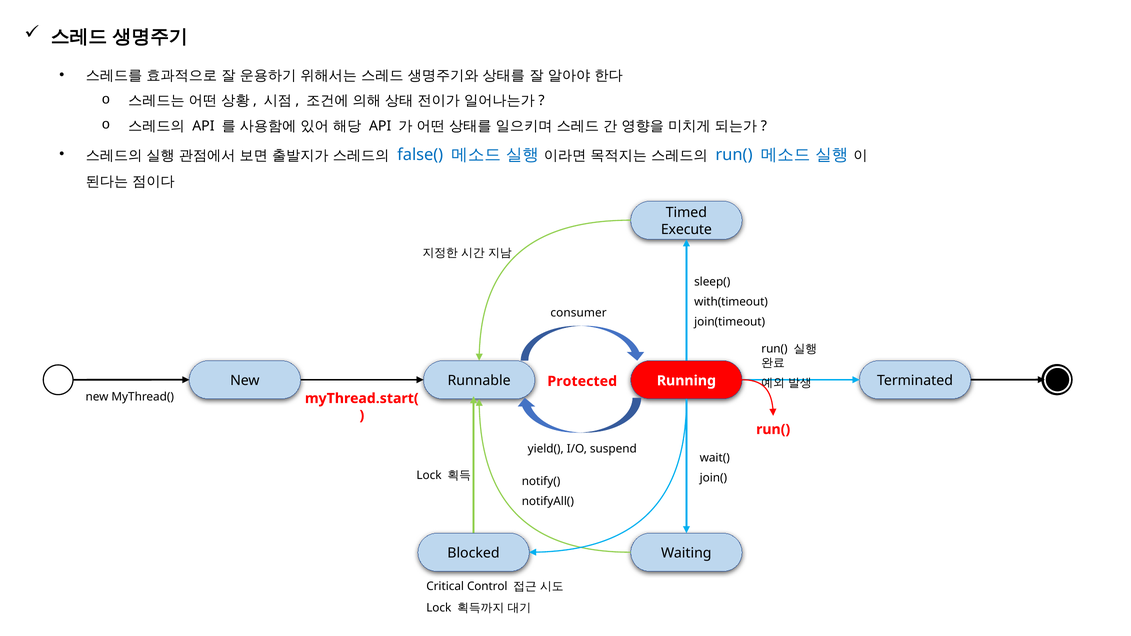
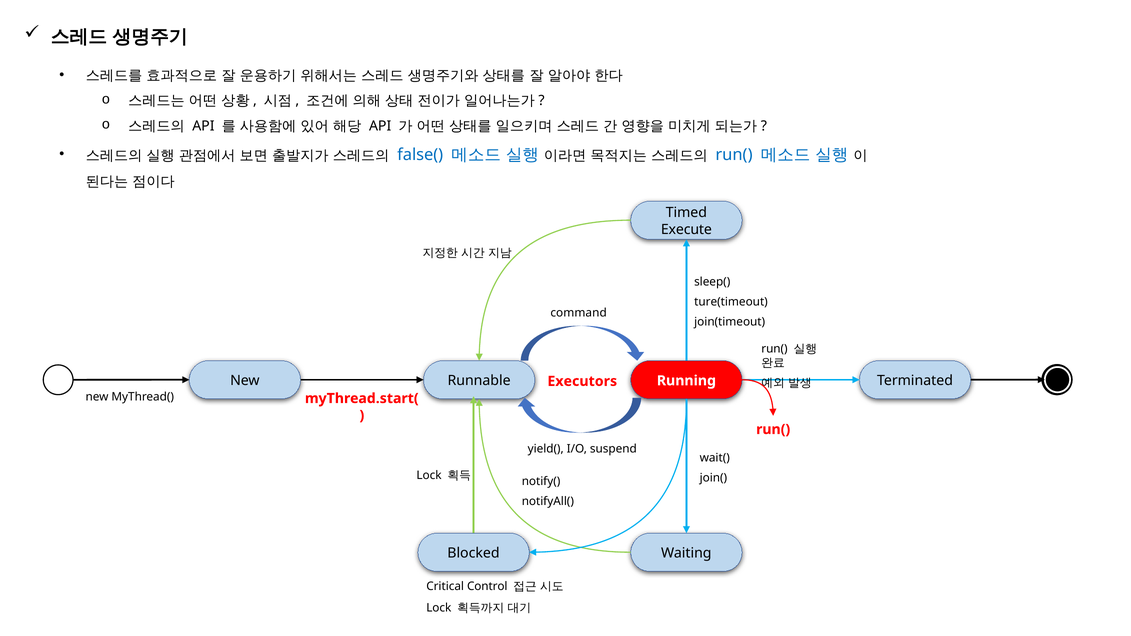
with(timeout: with(timeout -> ture(timeout (731, 302)
consumer: consumer -> command (579, 313)
Protected: Protected -> Executors (582, 381)
